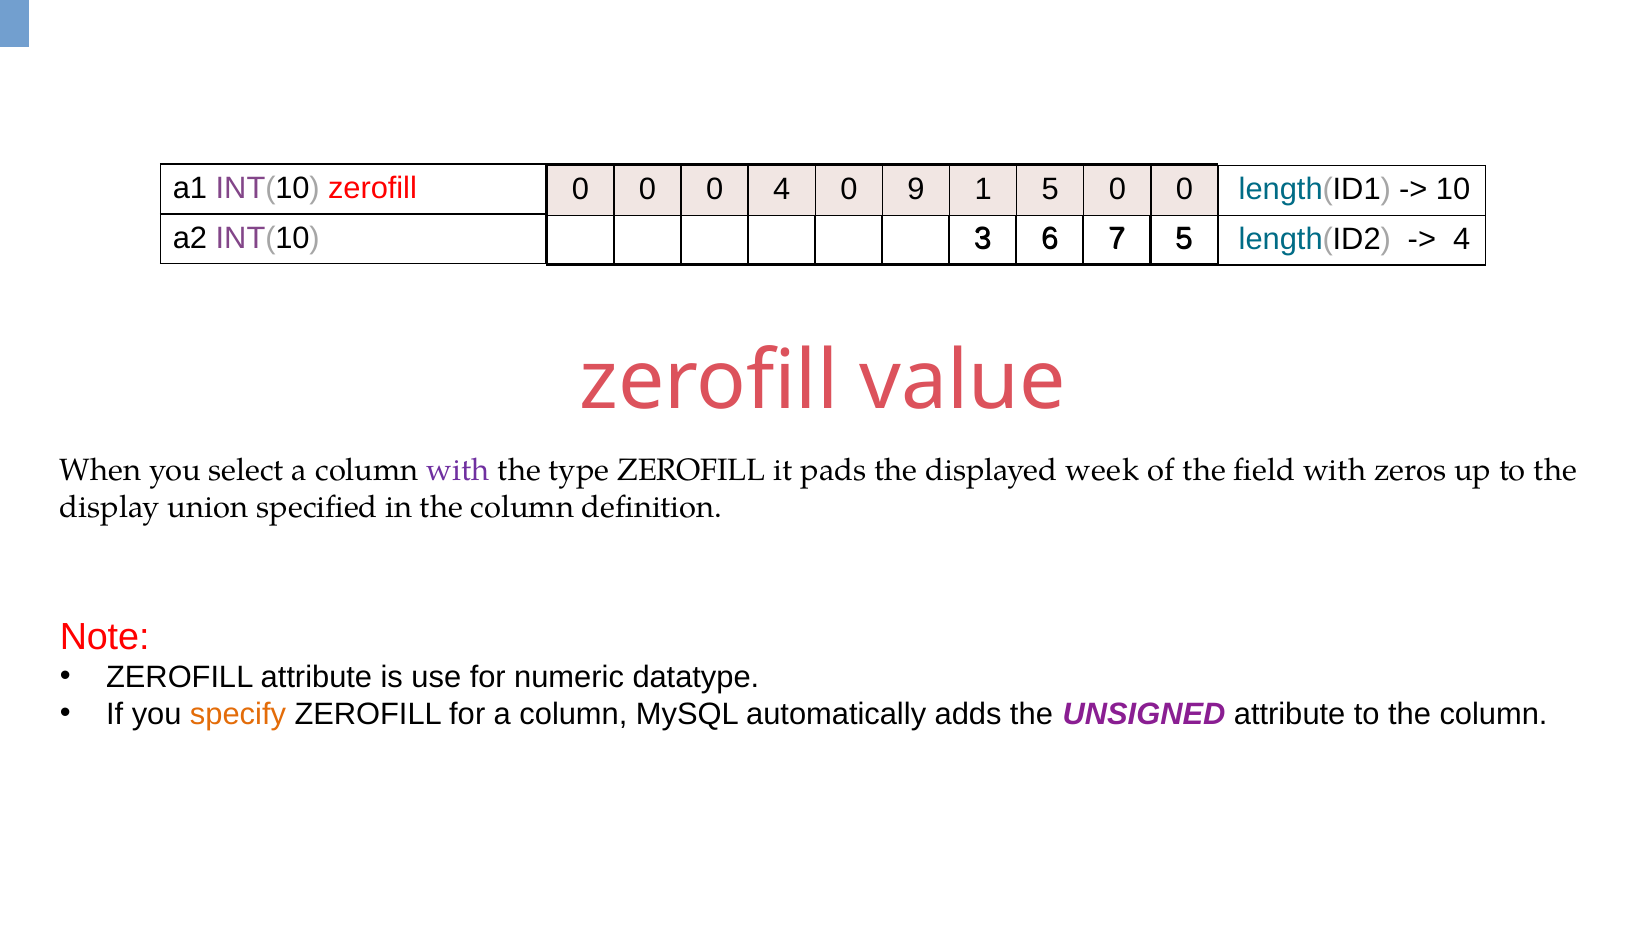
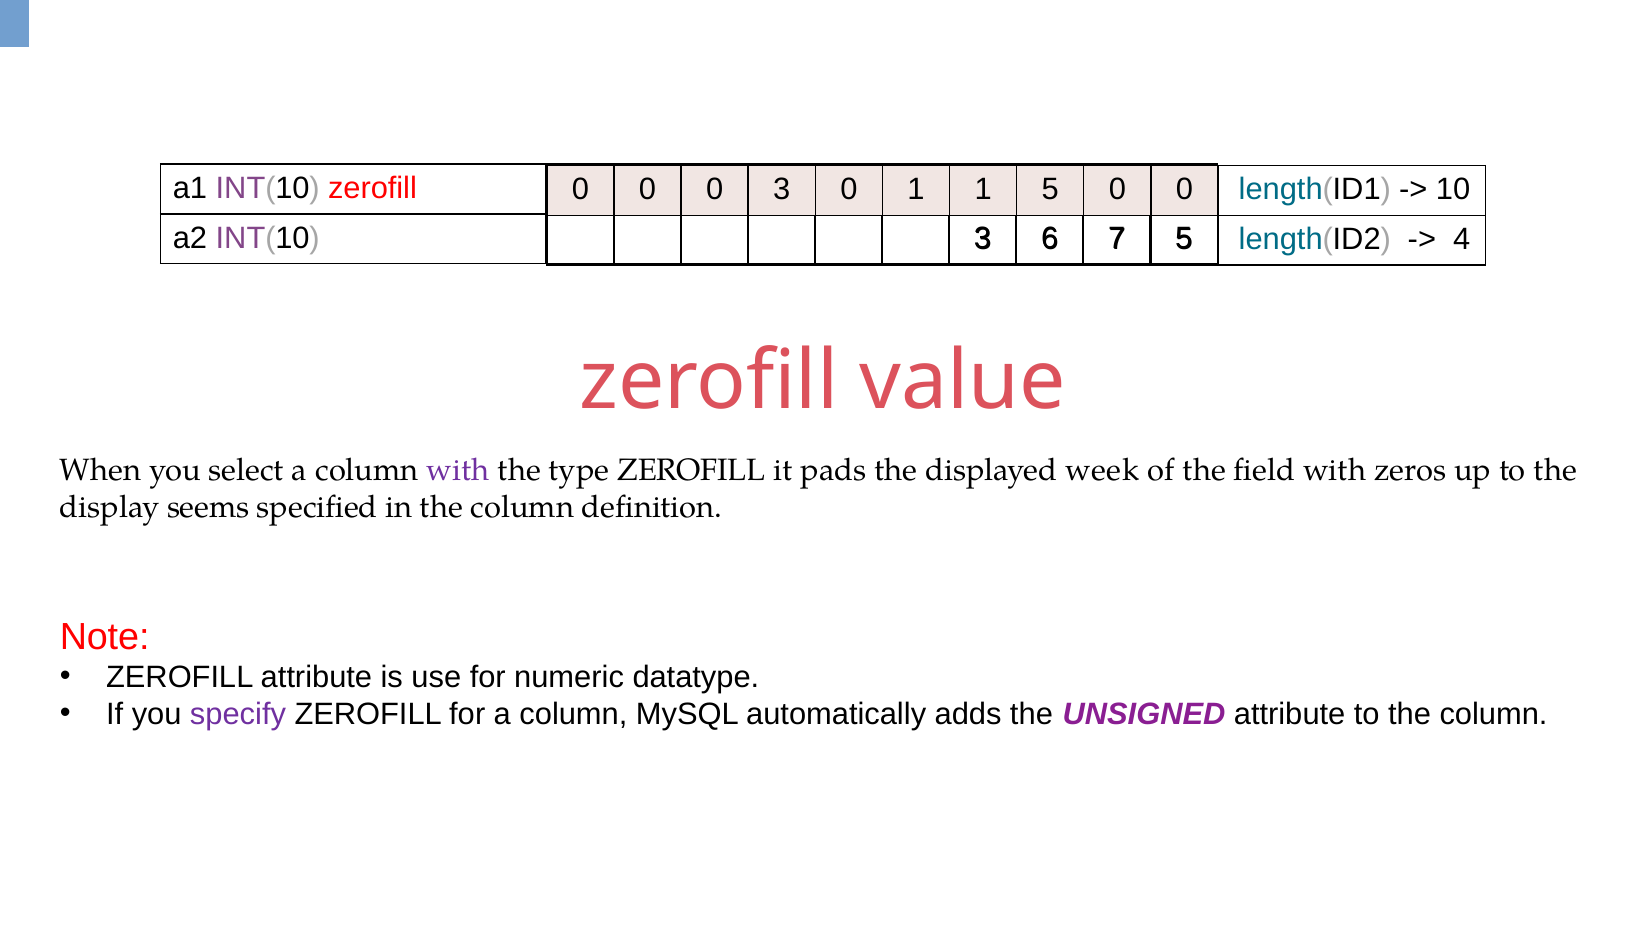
0 4: 4 -> 3 (782, 189)
0 9: 9 -> 1 (916, 189)
union: union -> seems (208, 507)
specify colour: orange -> purple (238, 714)
